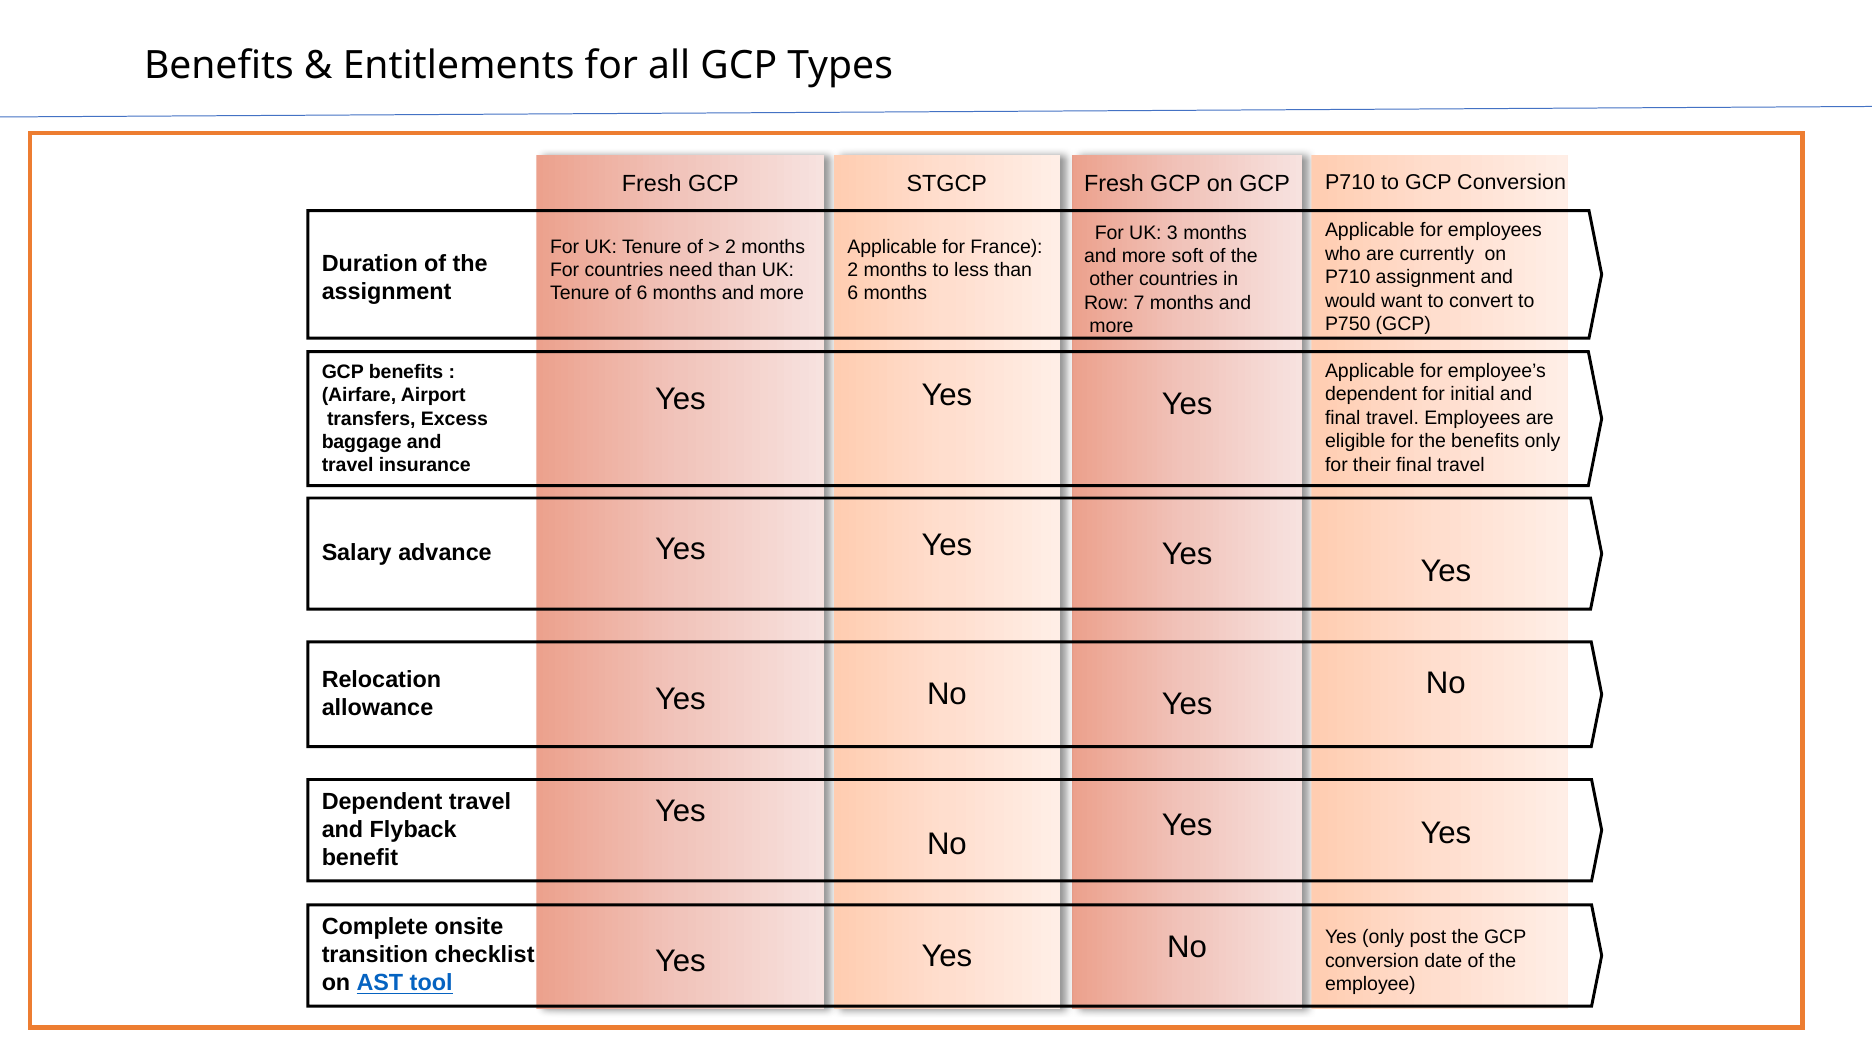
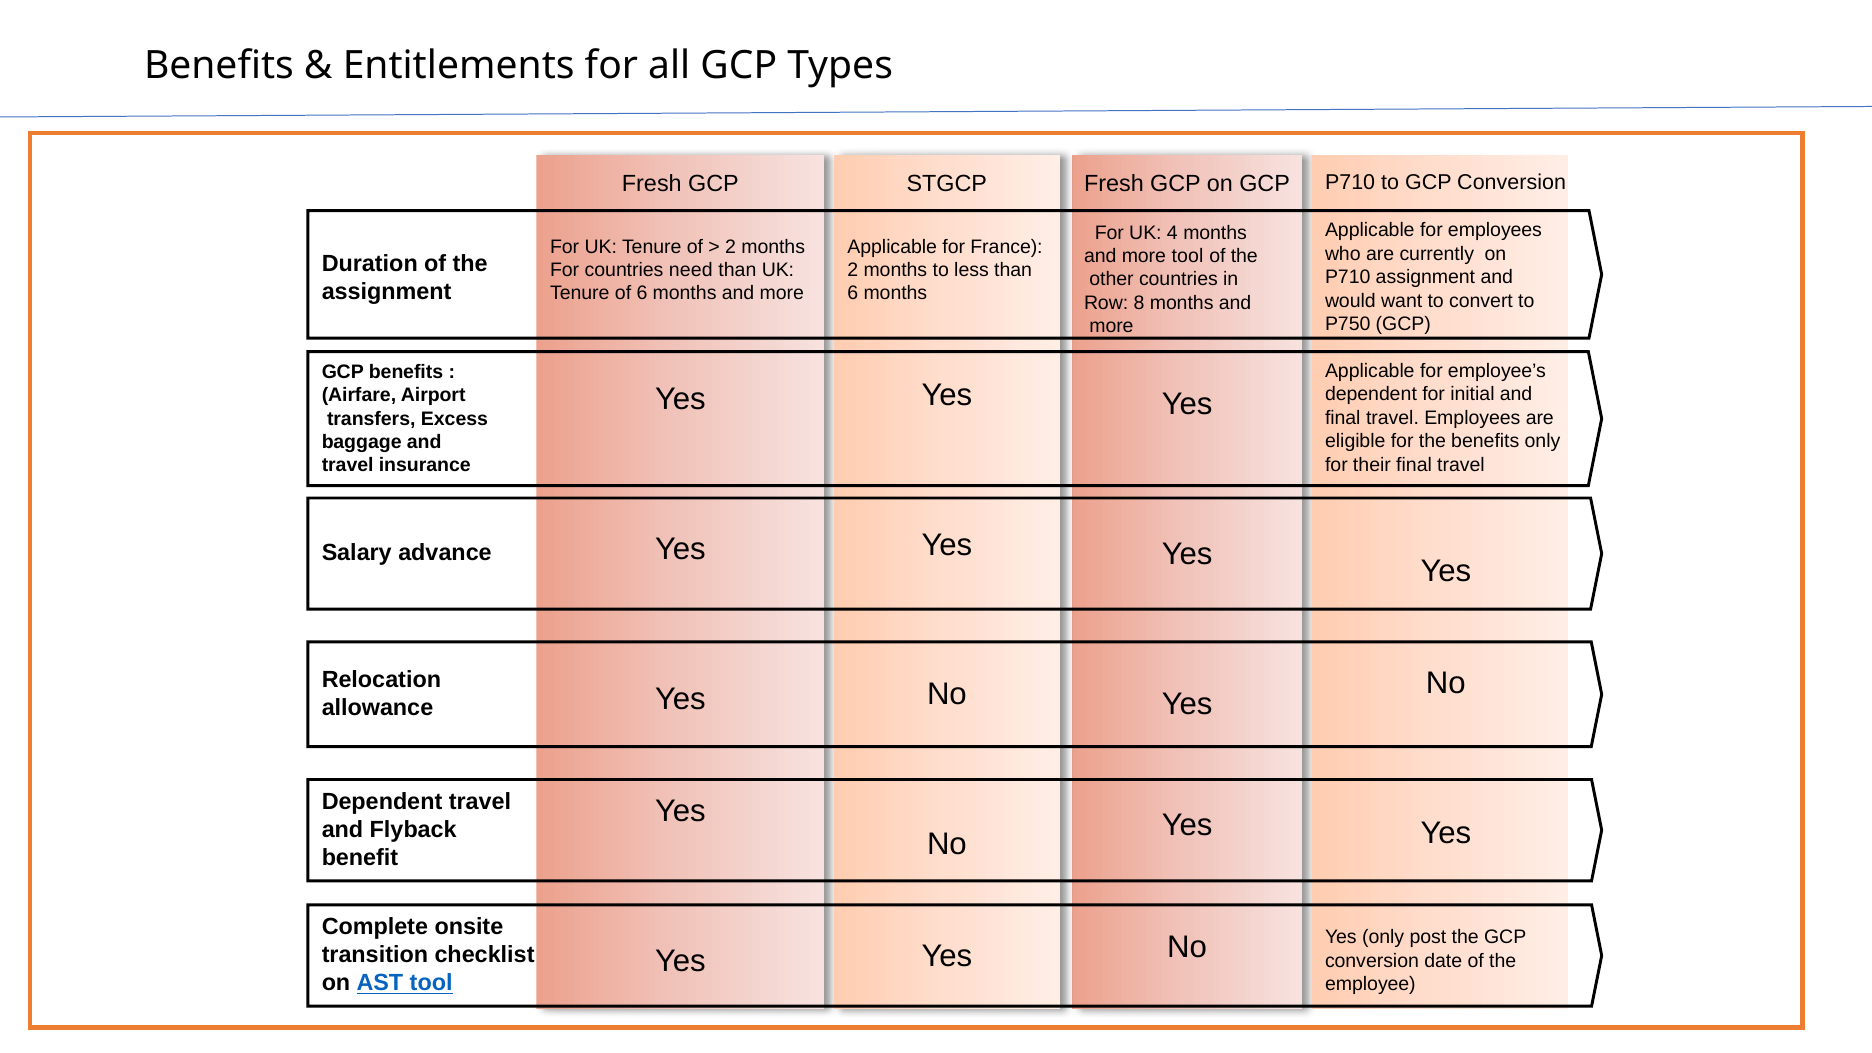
3: 3 -> 4 (1172, 233)
more soft: soft -> tool (1188, 256)
7: 7 -> 8 (1139, 303)
